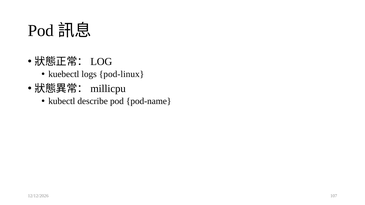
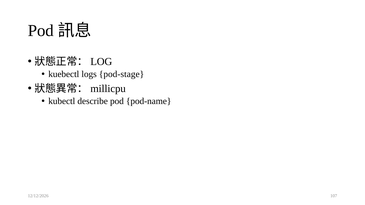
pod-linux: pod-linux -> pod-stage (122, 74)
